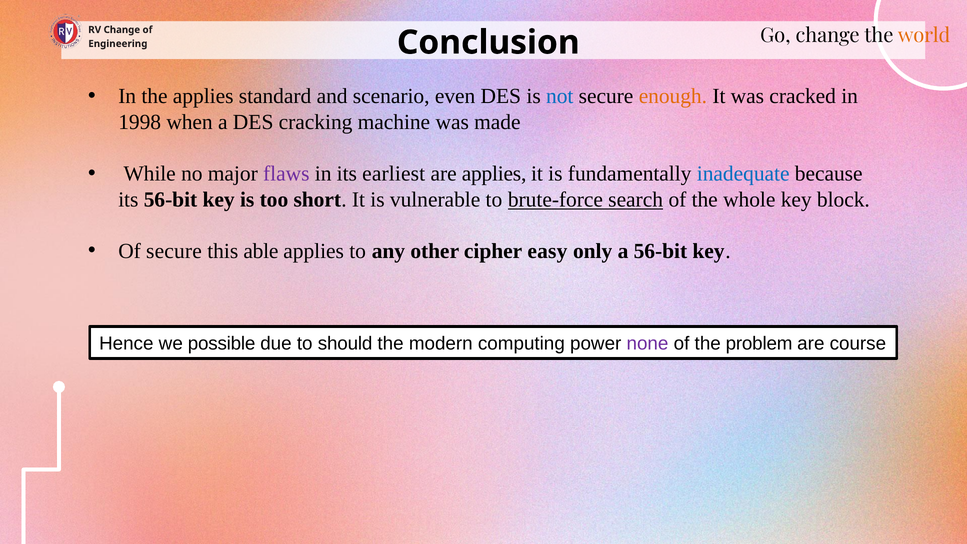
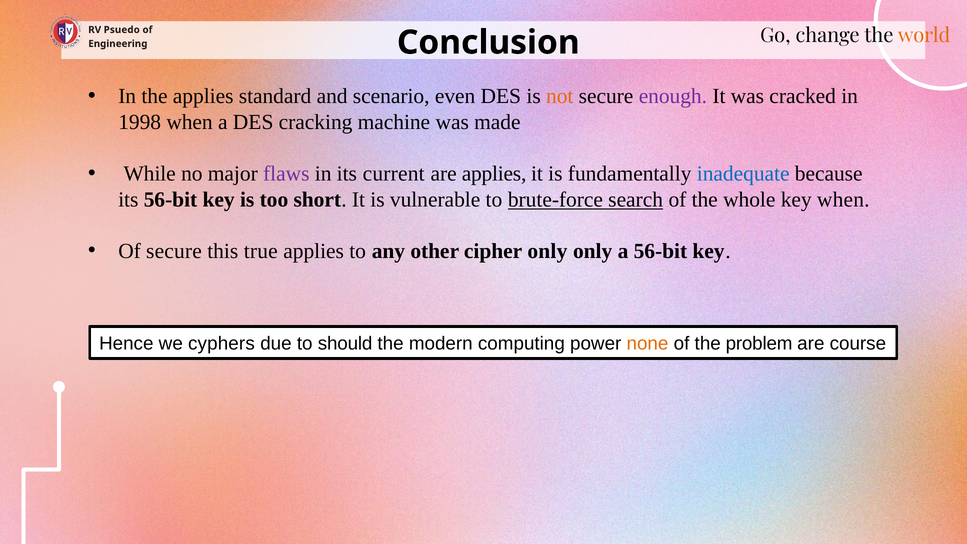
RV Change: Change -> Psuedo (122, 30)
not colour: blue -> orange (560, 96)
enough colour: orange -> purple (673, 96)
earliest: earliest -> current (394, 174)
key block: block -> when (843, 199)
able: able -> true (261, 251)
cipher easy: easy -> only (547, 251)
possible: possible -> cyphers (221, 344)
none colour: purple -> orange (647, 344)
